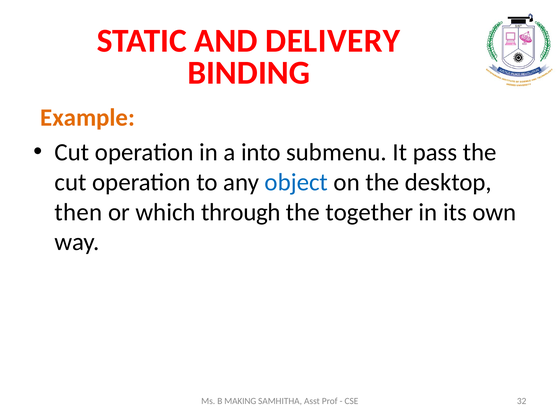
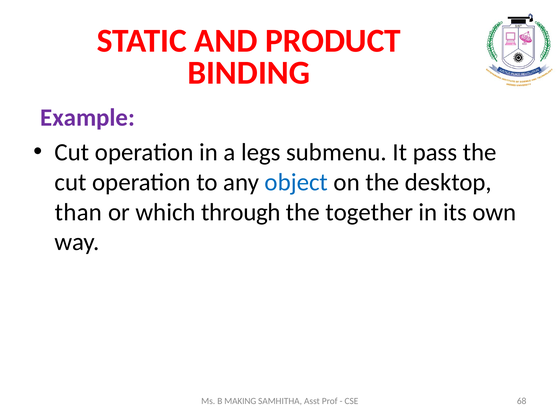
DELIVERY: DELIVERY -> PRODUCT (333, 41)
Example colour: orange -> purple (88, 117)
into: into -> legs (261, 152)
then: then -> than (78, 212)
32: 32 -> 68 (522, 401)
